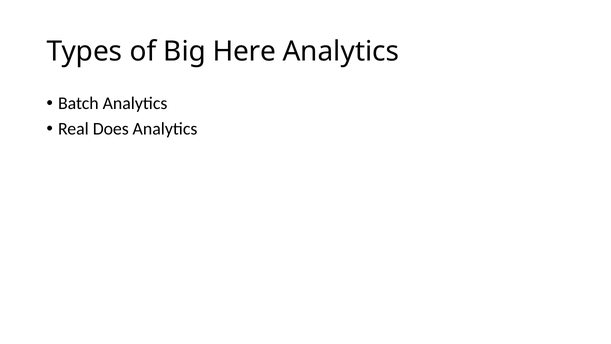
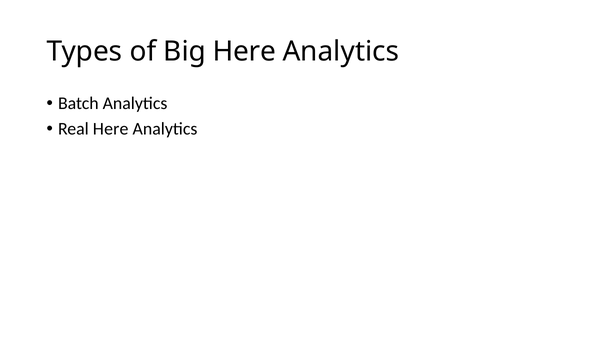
Real Does: Does -> Here (111, 129)
